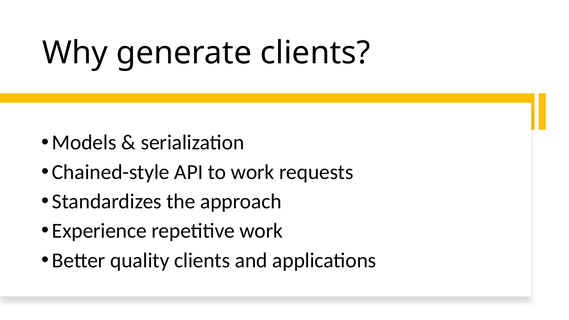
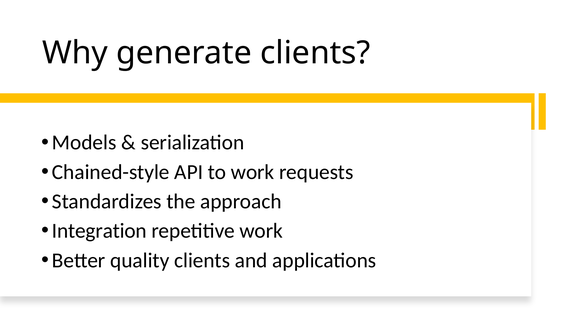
Experience: Experience -> Integration (99, 231)
